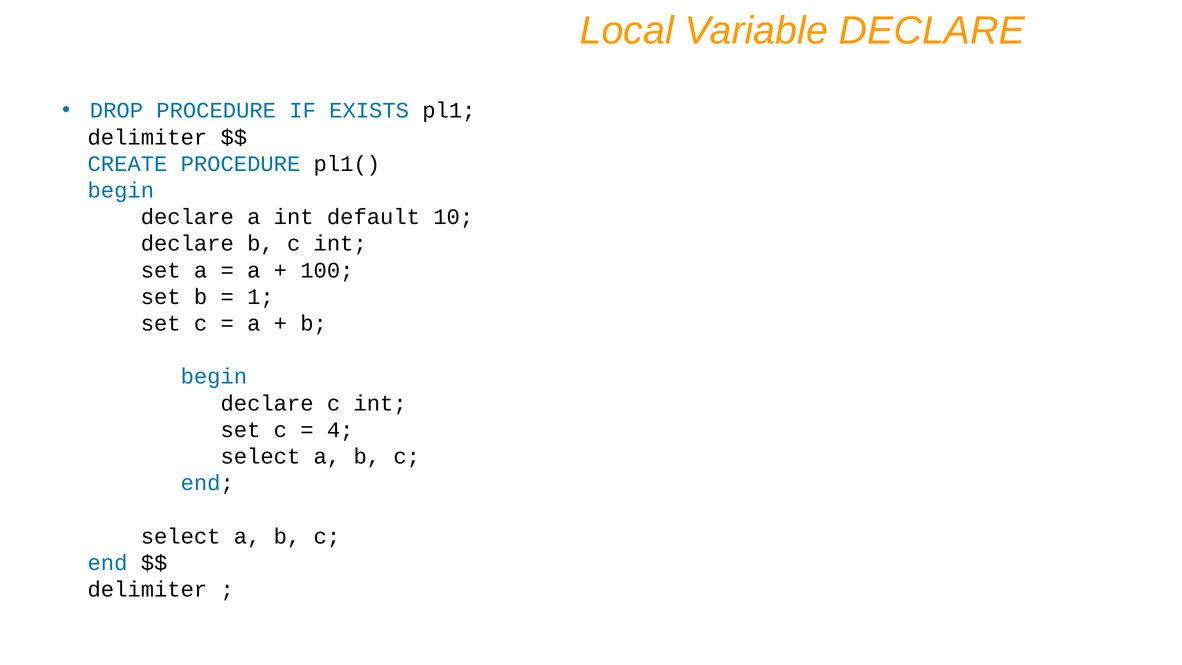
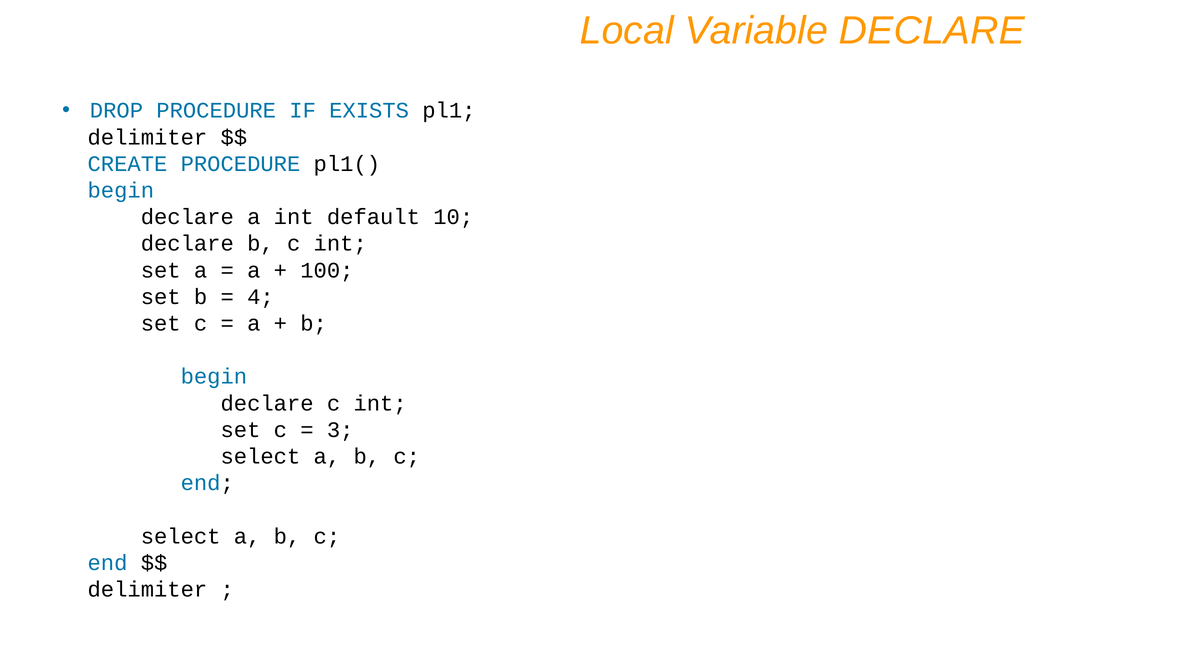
1: 1 -> 4 (260, 297)
4: 4 -> 3 (340, 430)
